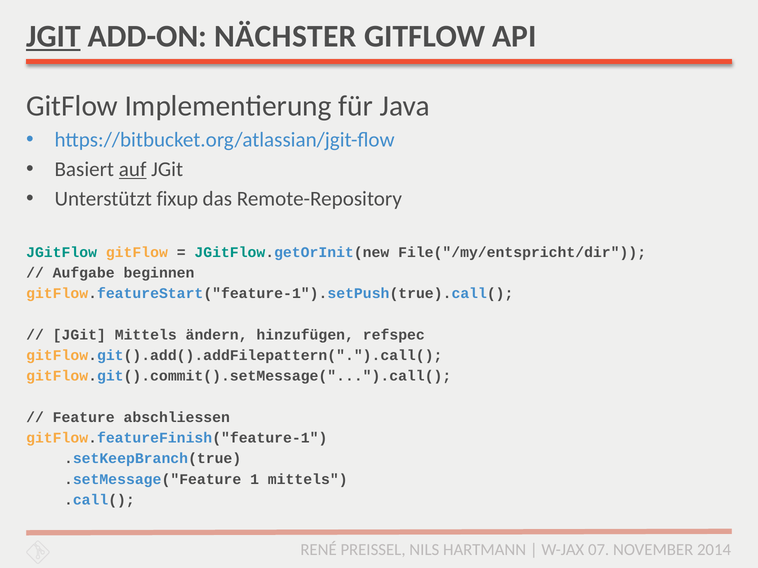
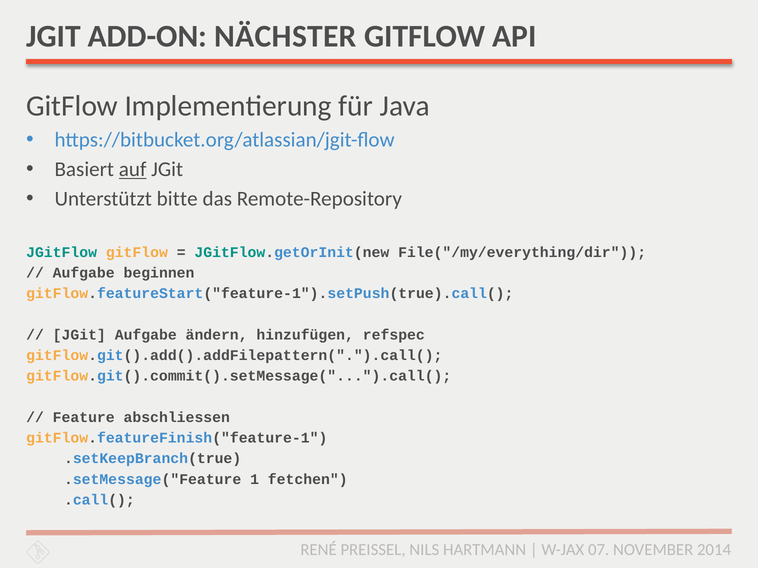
JGIT underline: present -> none (53, 37)
fixup: fixup -> bitte (177, 199)
File("/my/entspricht/dir: File("/my/entspricht/dir -> File("/my/everything/dir (522, 252)
JGit Mittels: Mittels -> Aufgabe (146, 335)
1 mittels: mittels -> fetchen (308, 480)
